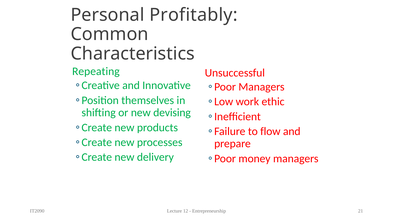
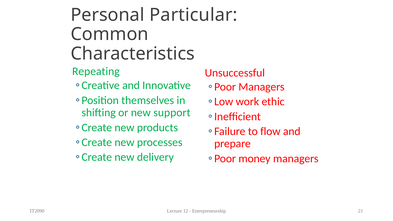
Profitably: Profitably -> Particular (193, 15)
devising: devising -> support (172, 113)
